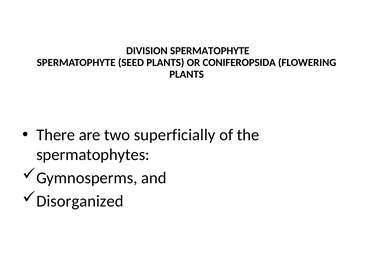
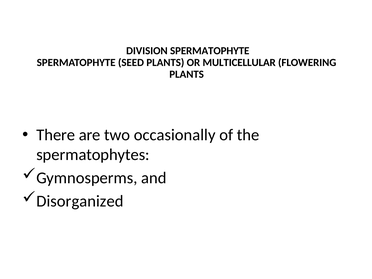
CONIFEROPSIDA: CONIFEROPSIDA -> MULTICELLULAR (239, 63)
superficially: superficially -> occasionally (175, 135)
